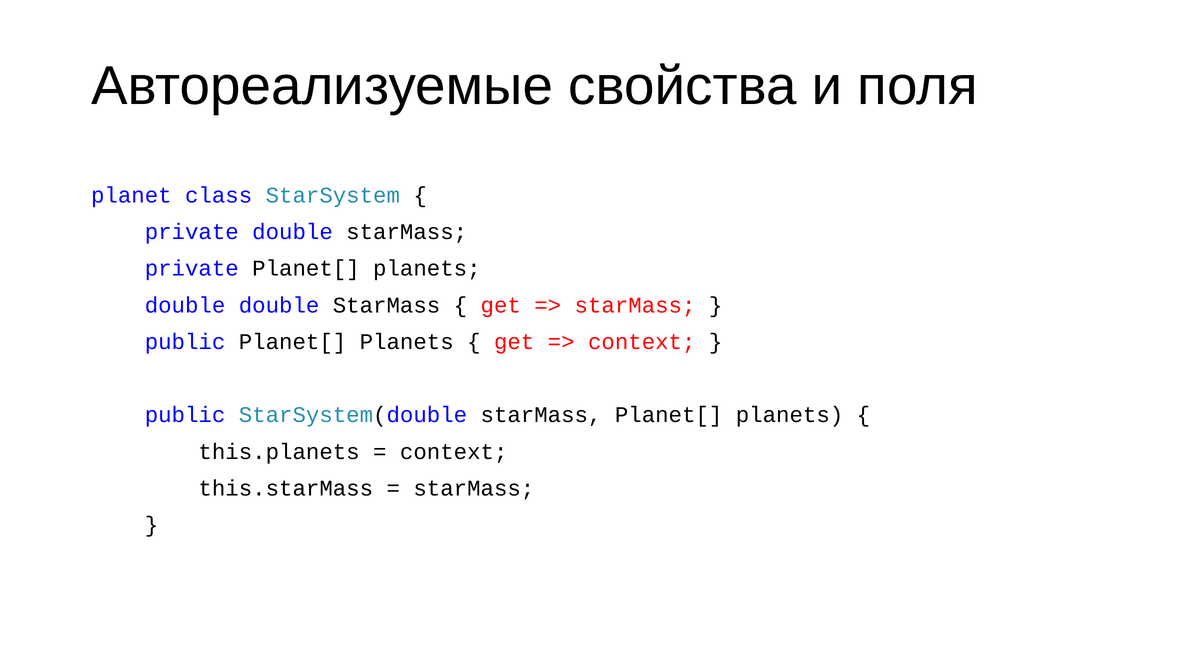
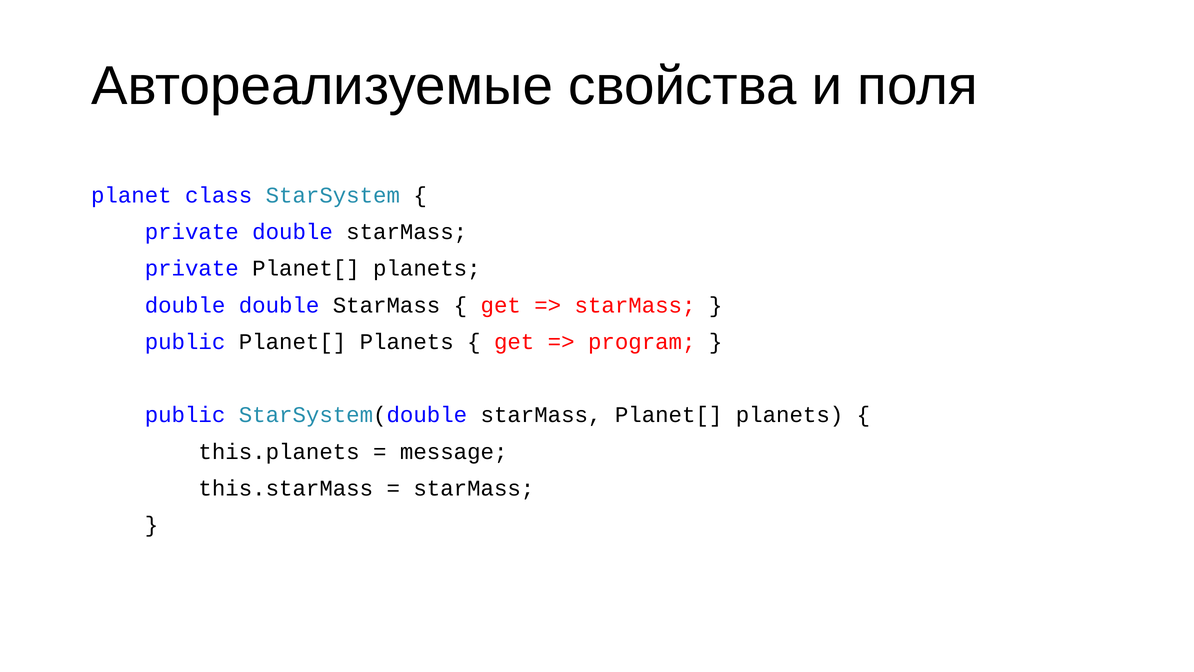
context: context -> program (642, 342)
context: context -> message (454, 451)
